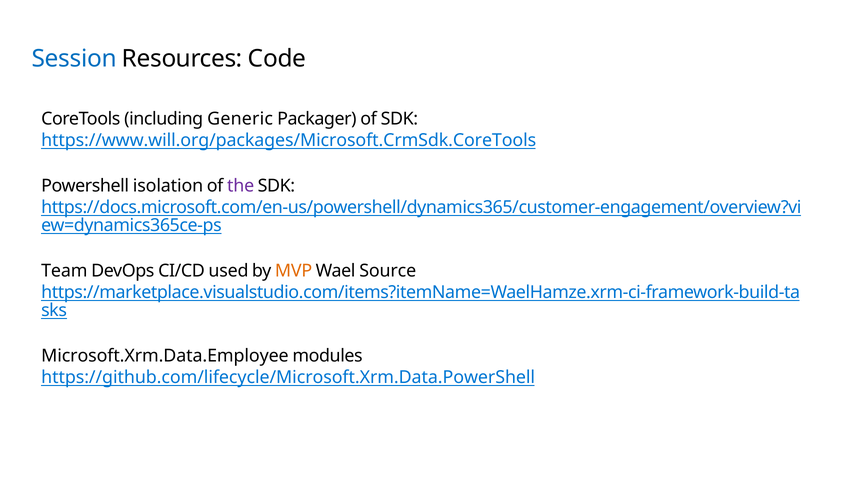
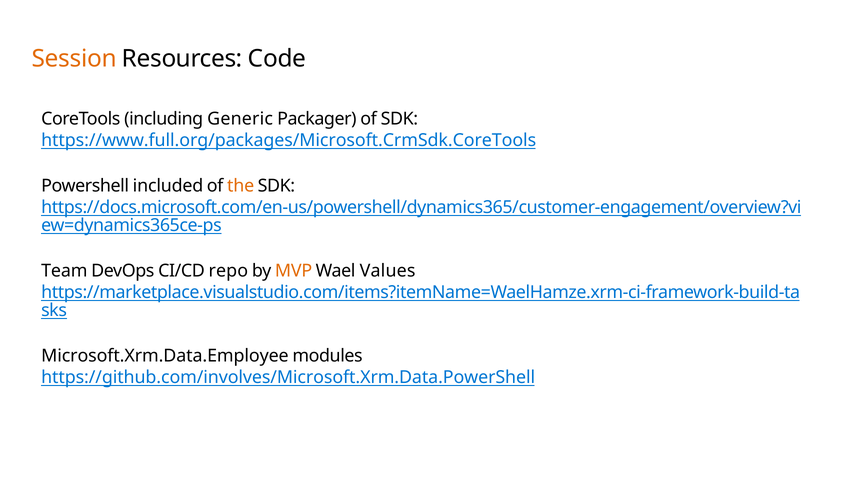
Session colour: blue -> orange (74, 59)
https://www.will.org/packages/Microsoft.CrmSdk.CoreTools: https://www.will.org/packages/Microsoft.CrmSdk.CoreTools -> https://www.full.org/packages/Microsoft.CrmSdk.CoreTools (289, 140)
isolation: isolation -> included (168, 186)
the colour: purple -> orange (241, 186)
used: used -> repo (228, 271)
Source: Source -> Values (388, 271)
https://github.com/lifecycle/Microsoft.Xrm.Data.PowerShell: https://github.com/lifecycle/Microsoft.Xrm.Data.PowerShell -> https://github.com/involves/Microsoft.Xrm.Data.PowerShell (288, 378)
